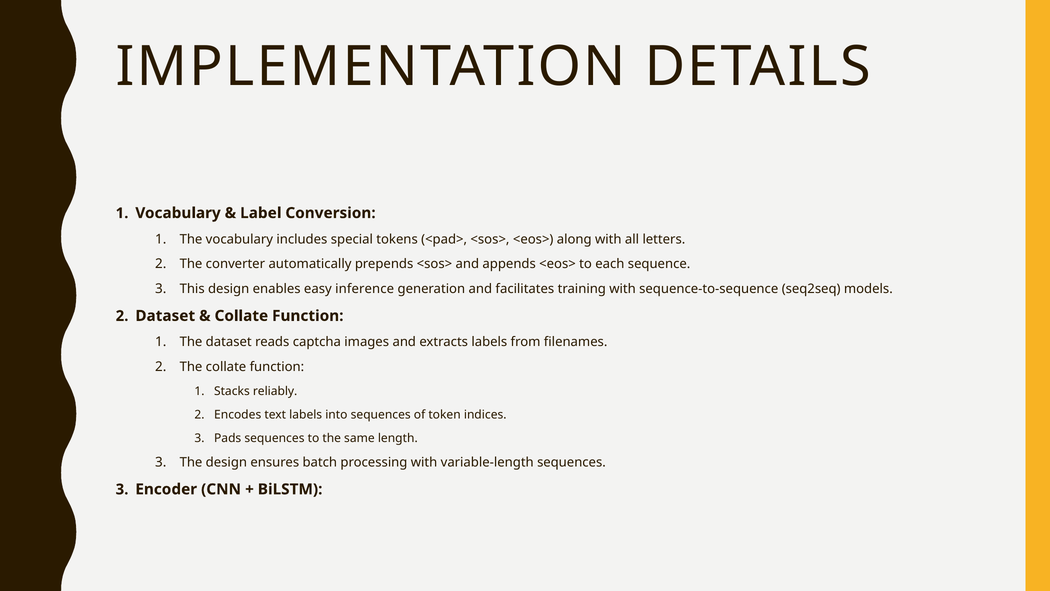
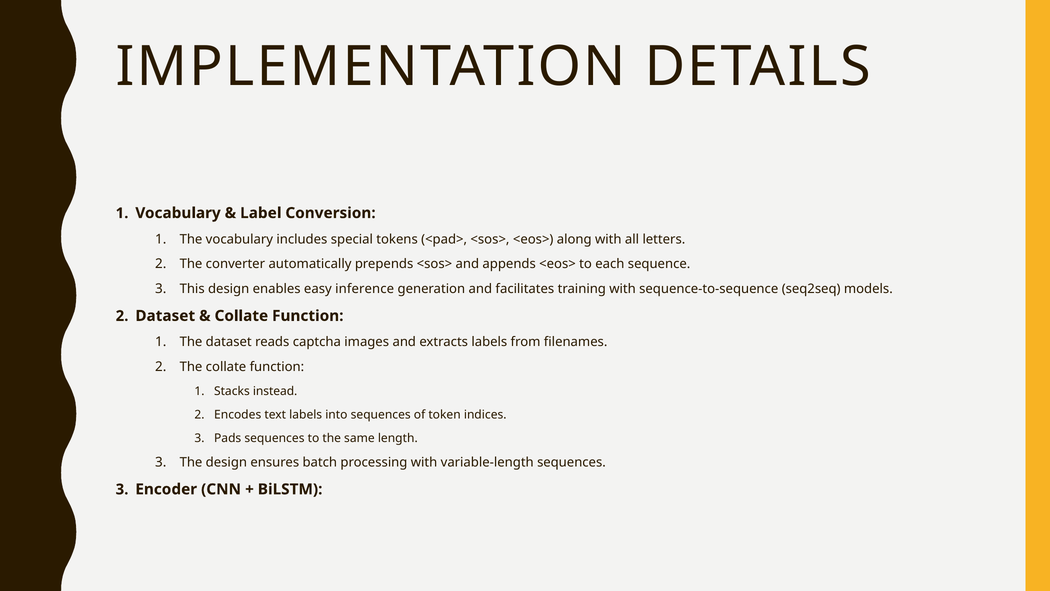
reliably: reliably -> instead (275, 391)
